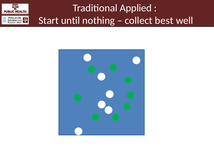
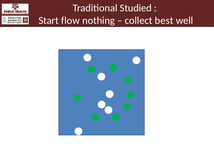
Applied: Applied -> Studied (136, 8)
until: until -> flow (70, 21)
